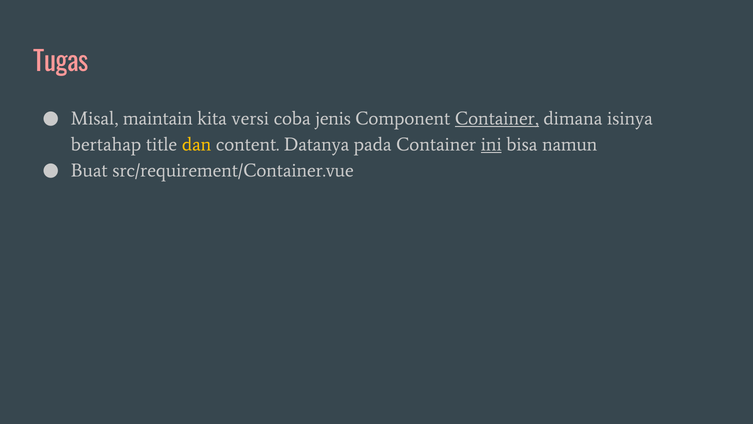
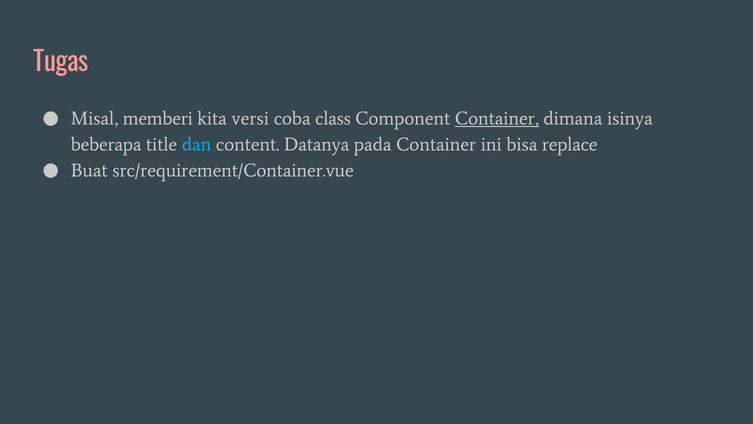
maintain: maintain -> memberi (158, 118)
jenis: jenis -> class (333, 118)
bertahap: bertahap -> beberapa (106, 144)
dan colour: yellow -> light blue (197, 144)
ini underline: present -> none (491, 144)
namun: namun -> replace (570, 144)
